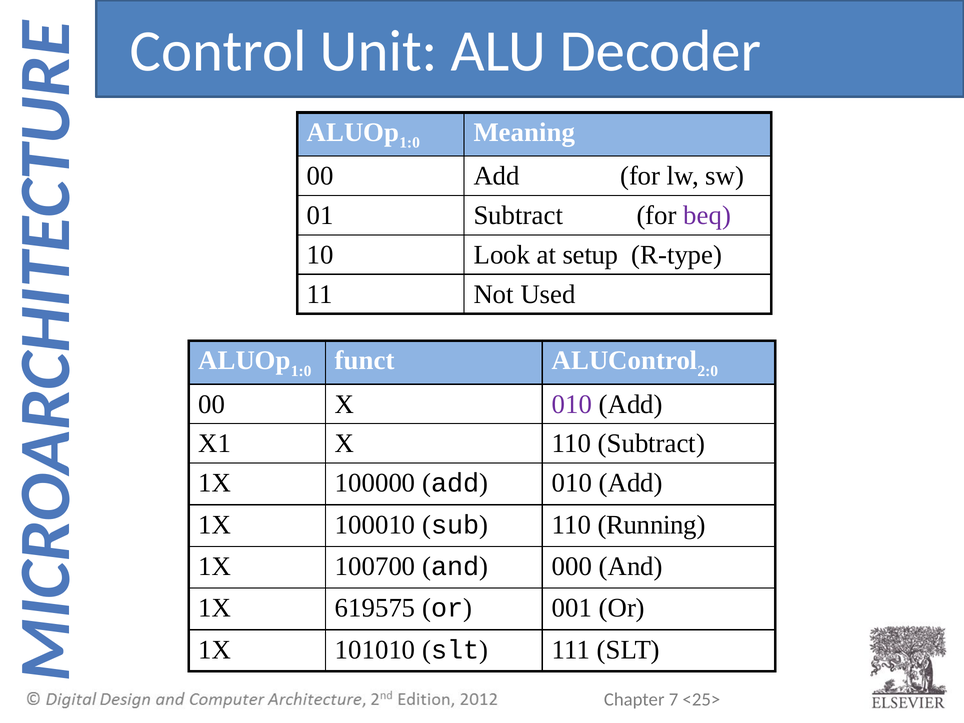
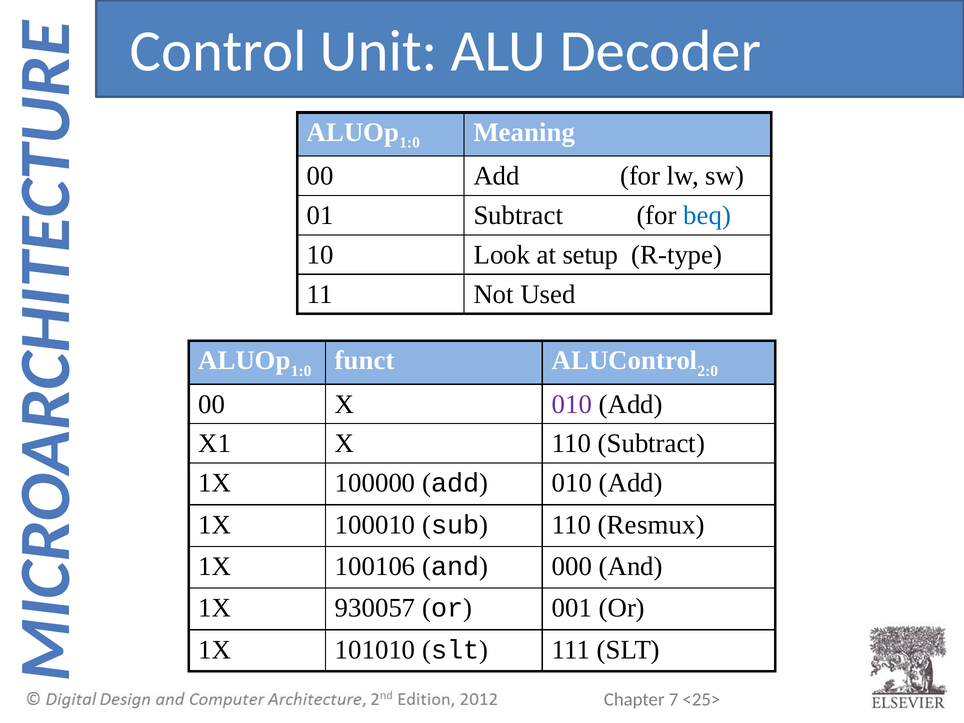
beq colour: purple -> blue (707, 215)
Running: Running -> Resmux (651, 525)
100700: 100700 -> 100106 (375, 566)
619575: 619575 -> 930057 (375, 608)
